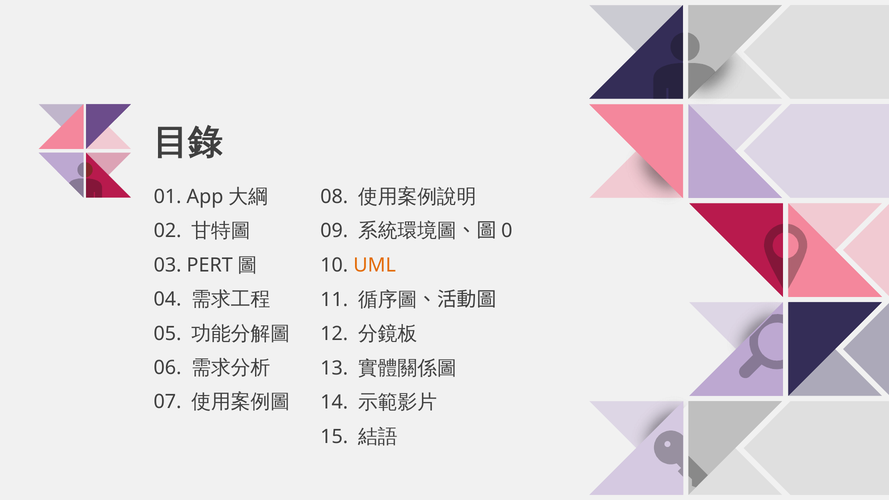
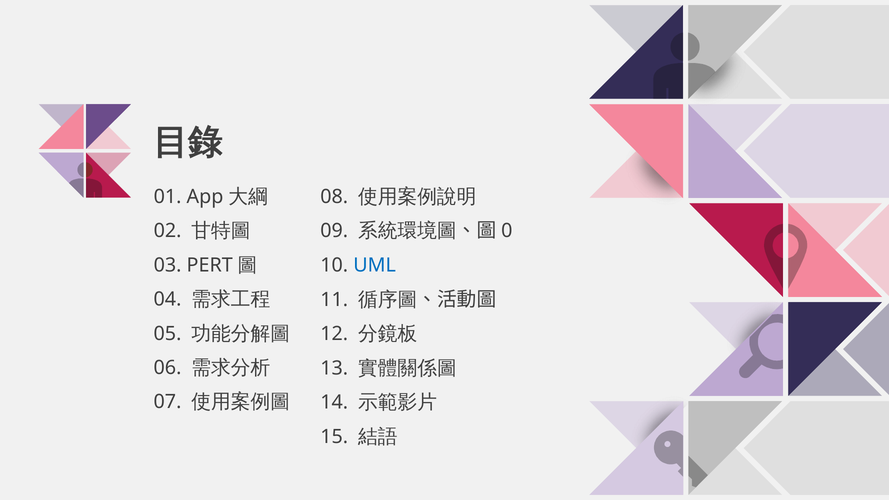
UML colour: orange -> blue (375, 265)
